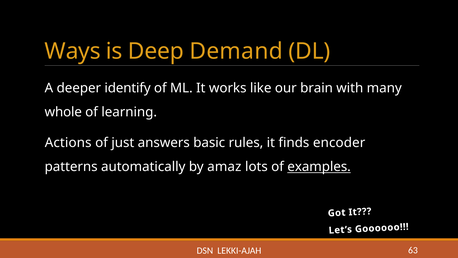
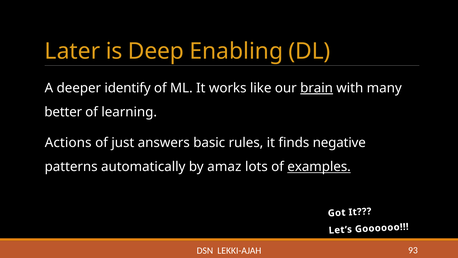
Ways: Ways -> Later (73, 51)
Demand: Demand -> Enabling (236, 51)
brain underline: none -> present (317, 88)
whole: whole -> better (63, 112)
encoder: encoder -> negative (339, 143)
63: 63 -> 93 (413, 250)
